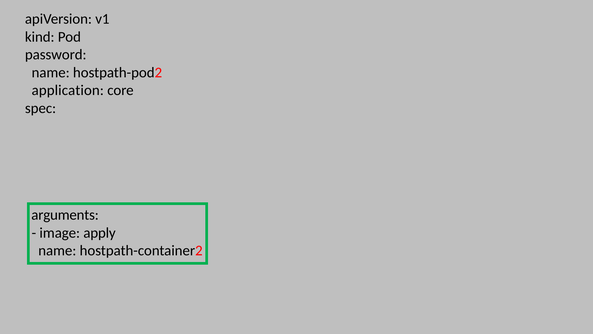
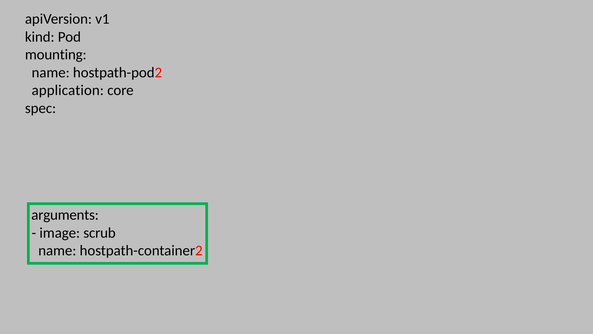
password: password -> mounting (56, 55)
apply: apply -> scrub (100, 233)
